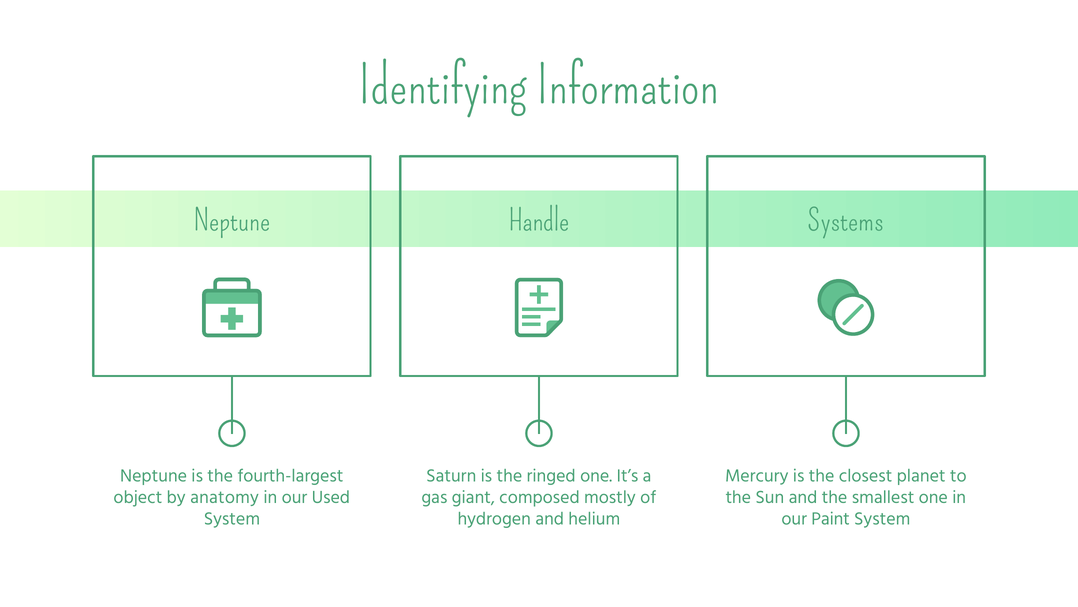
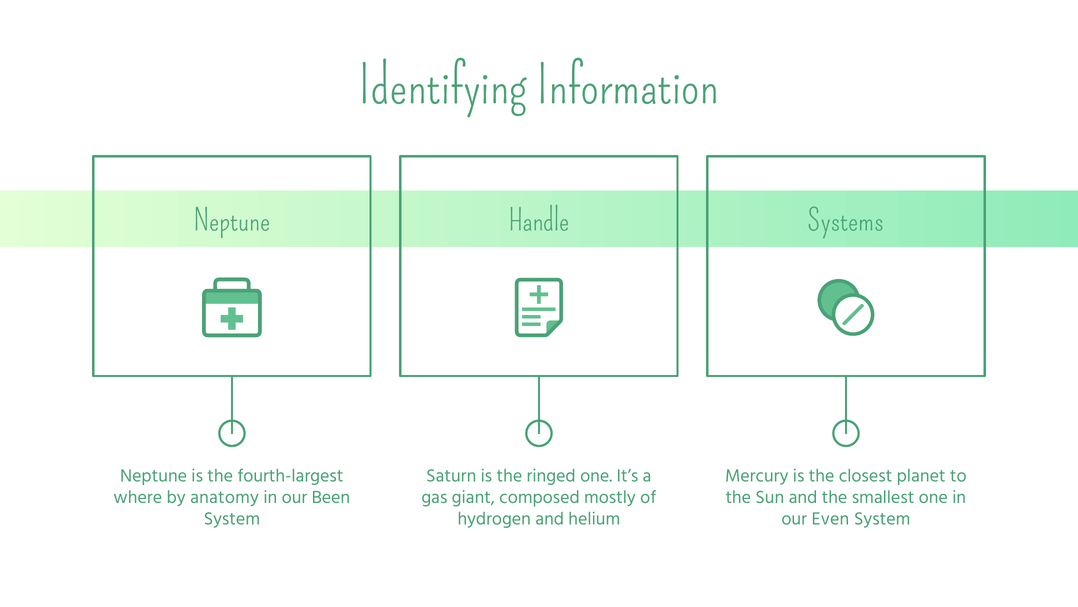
object: object -> where (138, 497)
Used: Used -> Been (331, 497)
Paint: Paint -> Even (830, 518)
